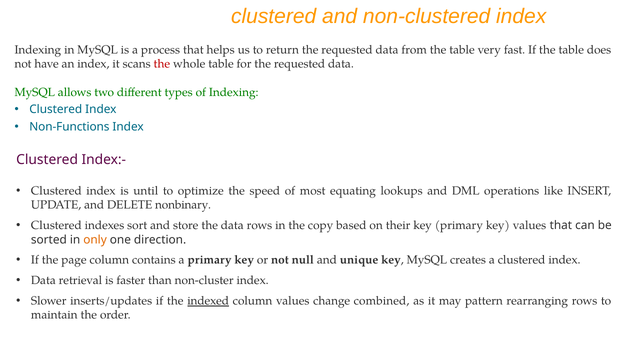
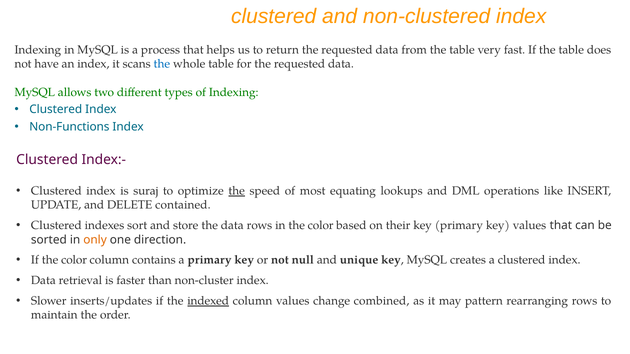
the colour: red -> blue (162, 64)
until: until -> suraj (146, 191)
the underline: none -> present (237, 191)
nonbinary: nonbinary -> contained (183, 205)
in the copy: copy -> color (321, 226)
If the page: page -> color (74, 260)
